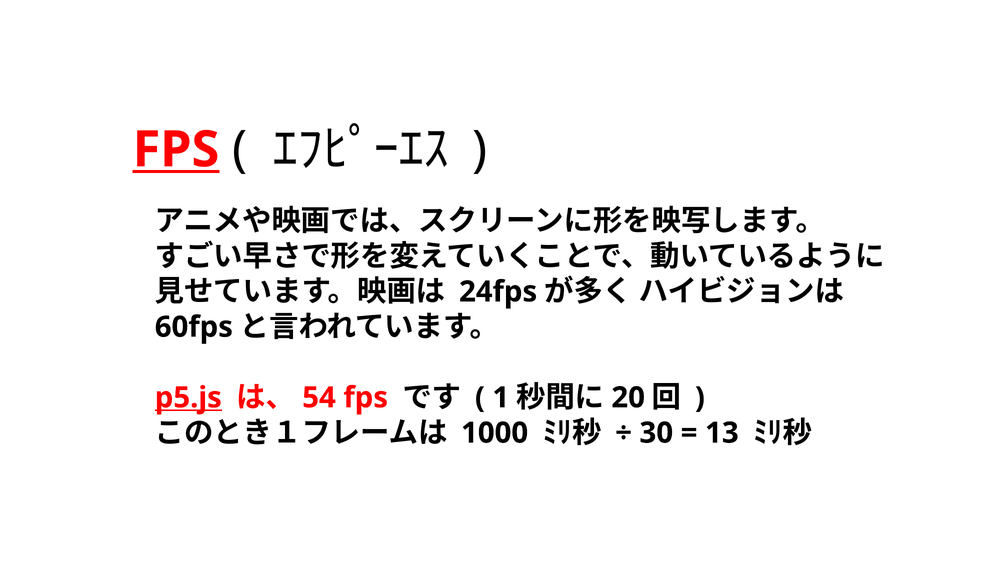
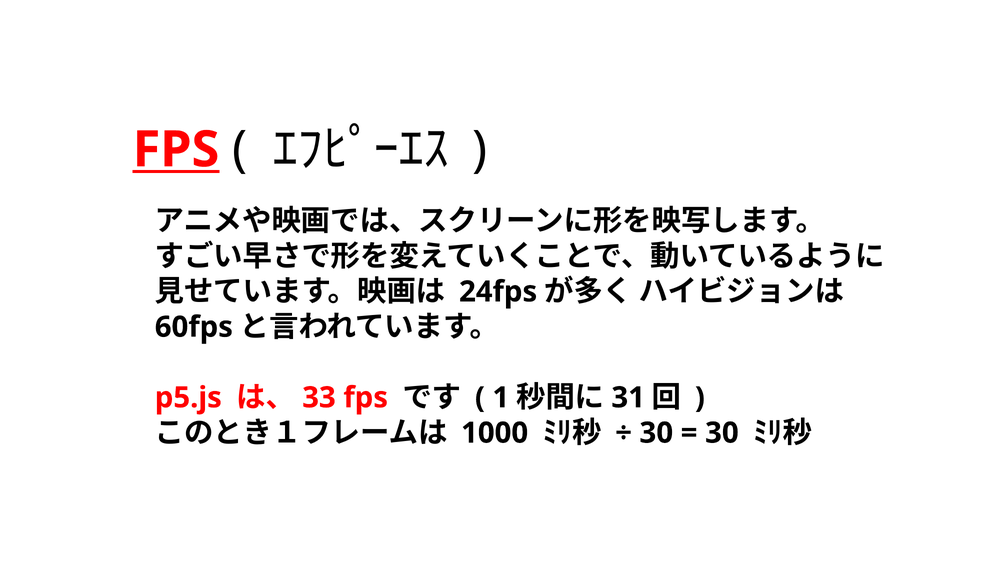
p5.js underline: present -> none (188, 398)
54: 54 -> 33 (319, 398)
20: 20 -> 31 (628, 398)
13: 13 -> 30 (722, 433)
